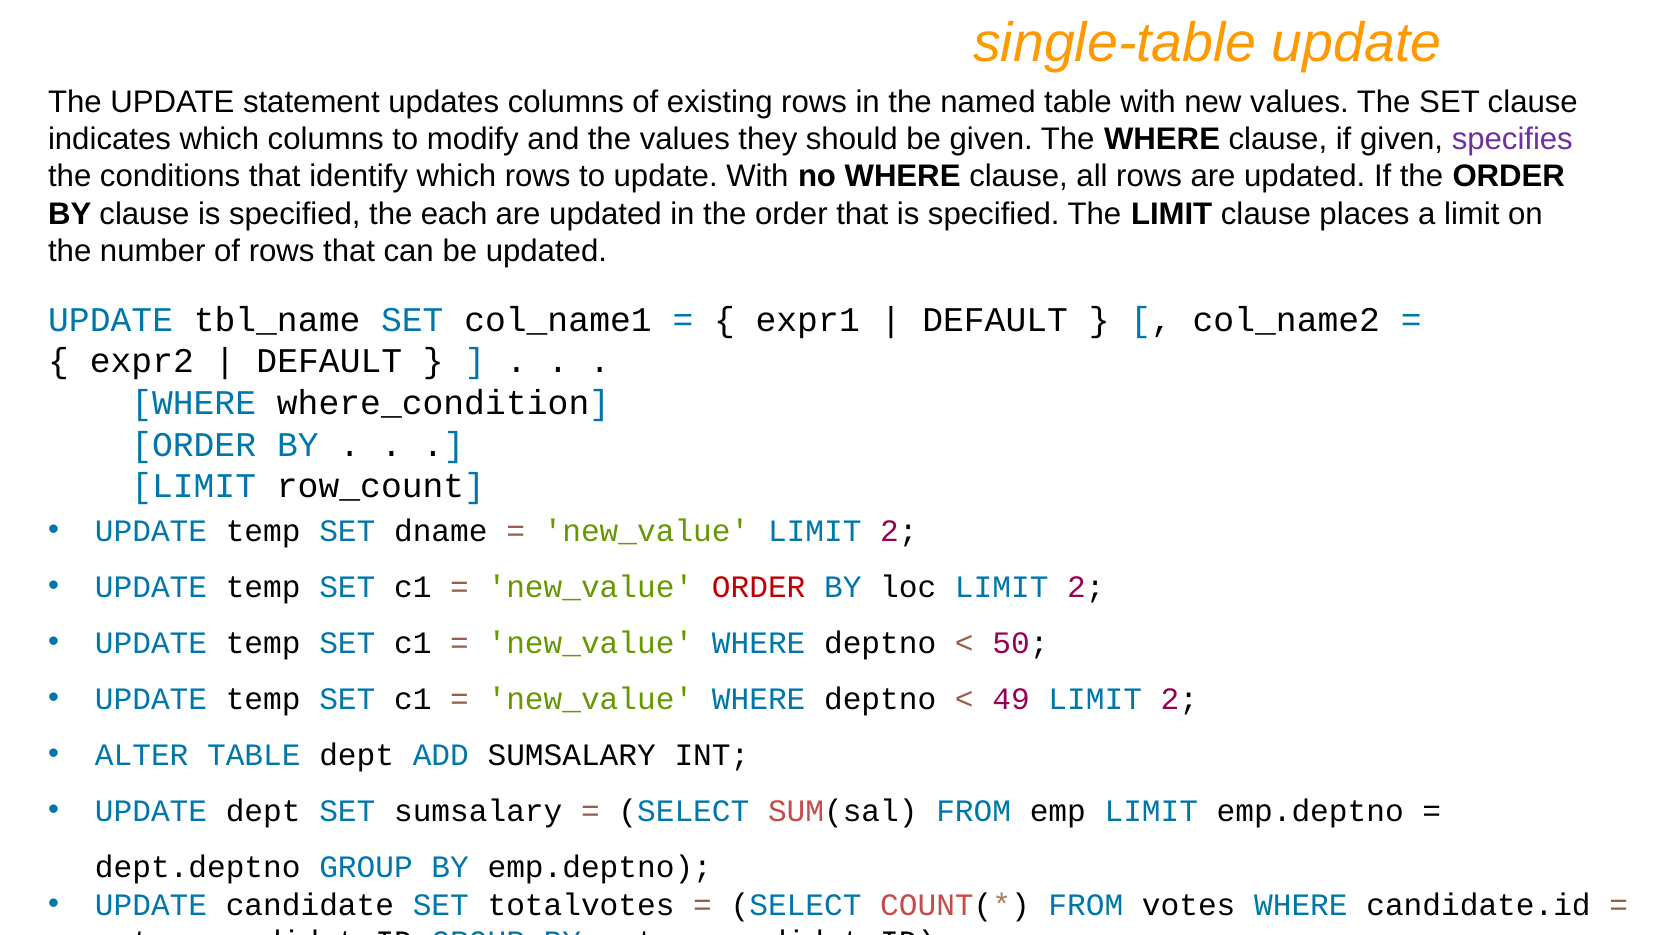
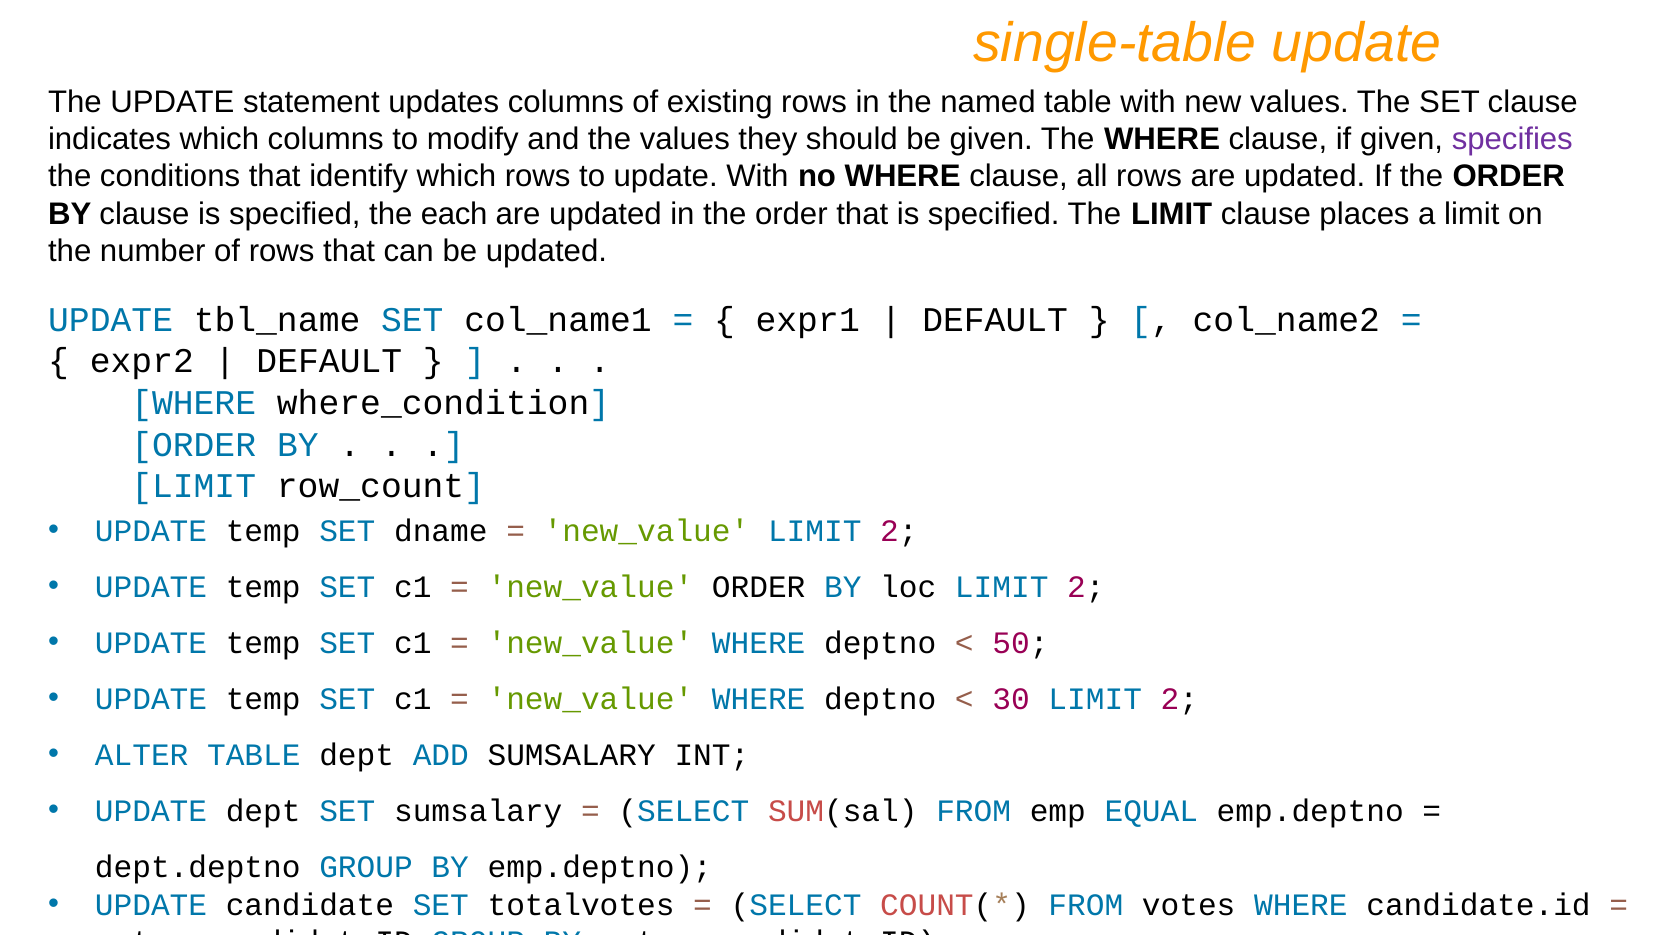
ORDER colour: red -> black (759, 587)
49: 49 -> 30 (1011, 699)
emp LIMIT: LIMIT -> EQUAL (1151, 811)
